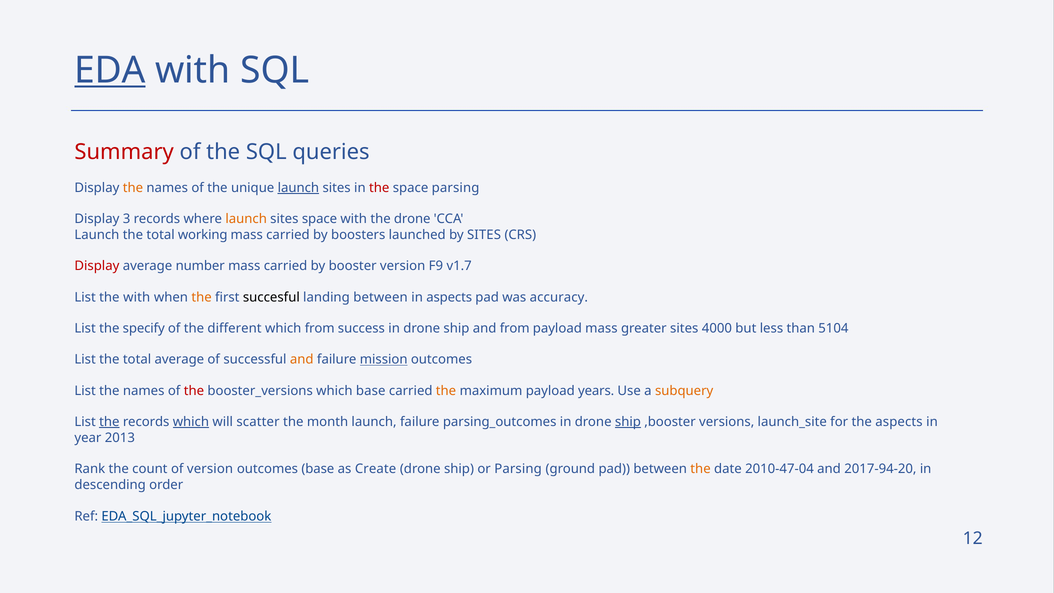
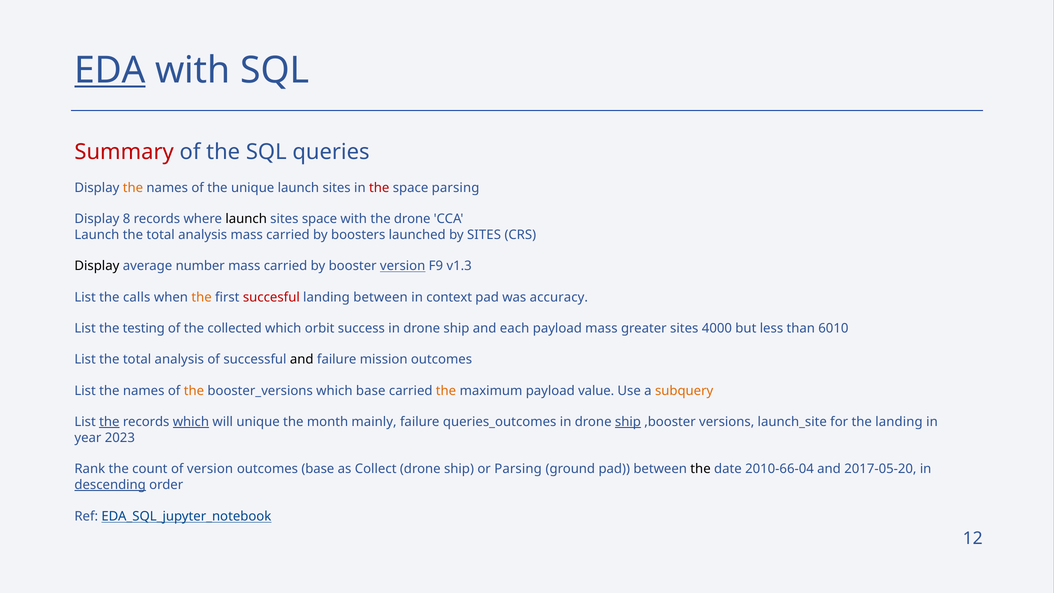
launch underline: present -> none (298, 188)
3: 3 -> 8 (127, 219)
launch colour: orange -> black (246, 219)
working: working -> analysis (203, 235)
Display colour: red -> black (97, 266)
version underline: none -> present (403, 266)
v1.7: v1.7 -> v1.3 (459, 266)
the with: with -> calls (137, 297)
succesful colour: black -> red (271, 297)
in aspects: aspects -> context (449, 297)
specify: specify -> testing (144, 328)
different: different -> collected (235, 328)
which from: from -> orbit (320, 328)
and from: from -> each (515, 328)
5104: 5104 -> 6010 (833, 328)
List the total average: average -> analysis (179, 359)
and colour: orange -> black (302, 359)
mission underline: present -> none (384, 359)
the colour: red -> orange (194, 391)
years: years -> value (596, 391)
will scatter: scatter -> unique (258, 422)
month launch: launch -> mainly (374, 422)
parsing_outcomes: parsing_outcomes -> queries_outcomes (500, 422)
the aspects: aspects -> landing (899, 422)
2013: 2013 -> 2023 (120, 438)
Create: Create -> Collect (376, 469)
the colour: orange -> black (701, 469)
2010-47-04: 2010-47-04 -> 2010-66-04 (779, 469)
2017-94-20: 2017-94-20 -> 2017-05-20 (880, 469)
descending underline: none -> present (110, 485)
